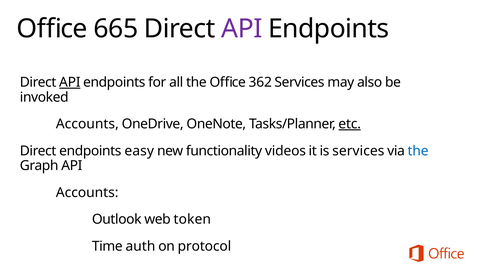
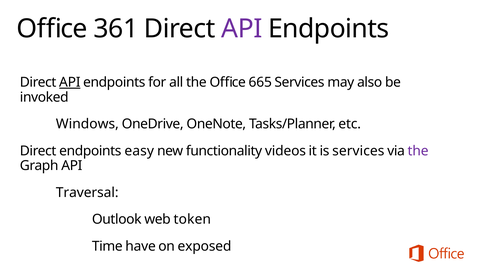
665: 665 -> 361 (116, 29)
362: 362 -> 665 (260, 82)
Accounts: Accounts -> Windows (87, 124)
etc underline: present -> none (350, 124)
the colour: blue -> purple (418, 151)
Accounts: Accounts -> Traversal (87, 193)
auth: auth -> have (141, 247)
protocol: protocol -> exposed (204, 247)
